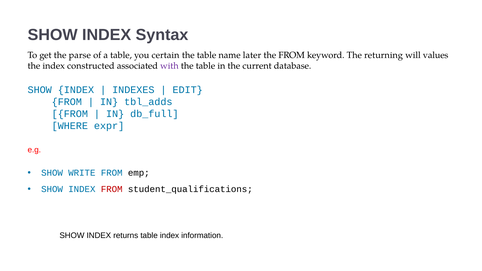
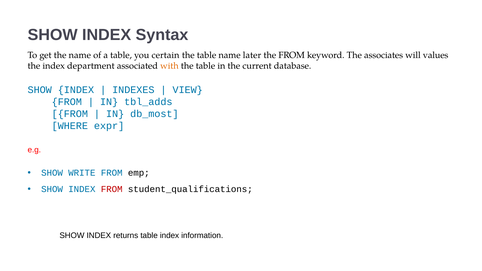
the parse: parse -> name (80, 55)
returning: returning -> associates (384, 55)
constructed: constructed -> department (91, 66)
with colour: purple -> orange (169, 66)
EDIT: EDIT -> VIEW (188, 90)
db_full: db_full -> db_most (154, 114)
